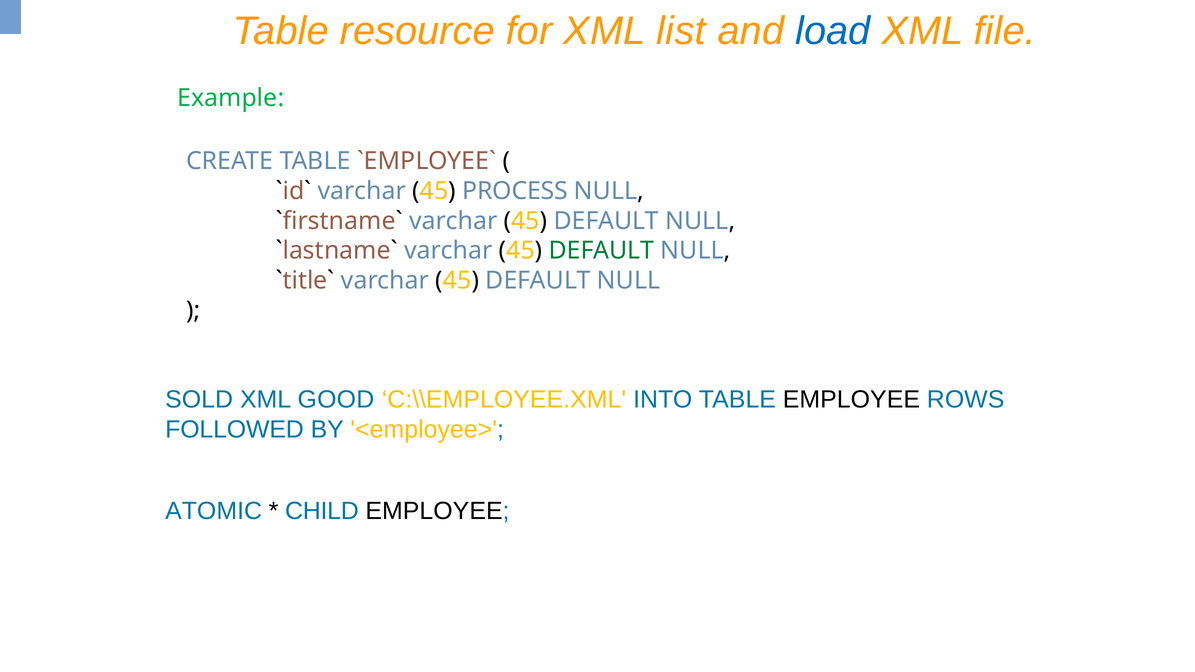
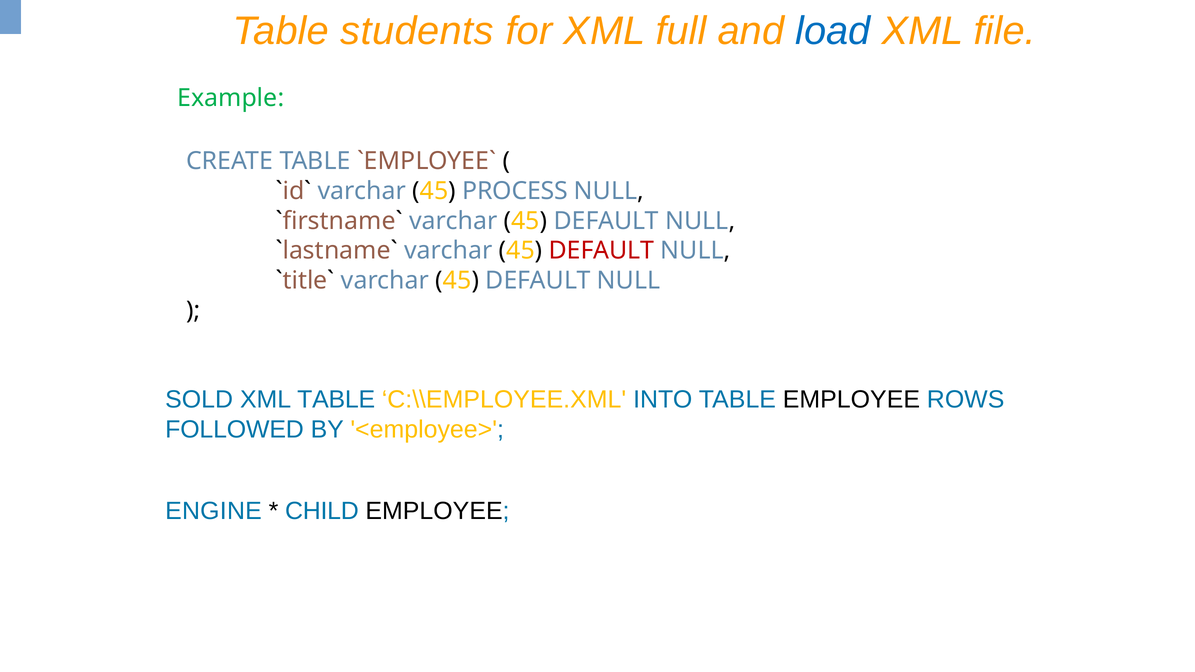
resource: resource -> students (417, 31)
list: list -> full (681, 31)
DEFAULT colour: green -> red (601, 251)
XML GOOD: GOOD -> TABLE (336, 400)
ATOMIC: ATOMIC -> ENGINE (213, 511)
